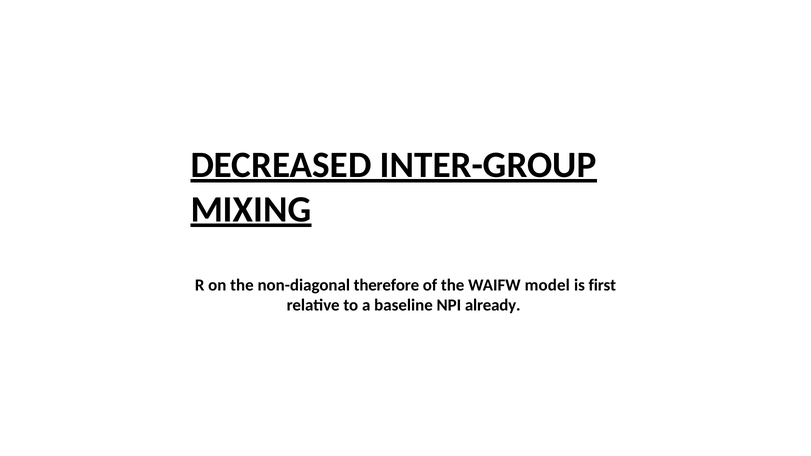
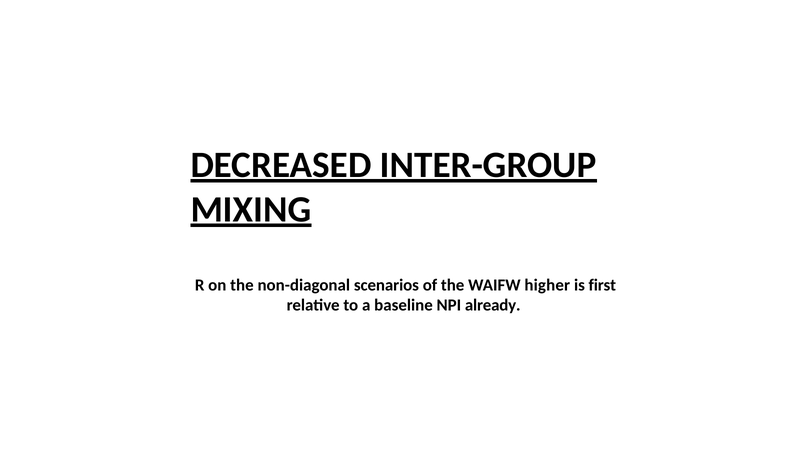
therefore: therefore -> scenarios (386, 285)
model: model -> higher (547, 285)
